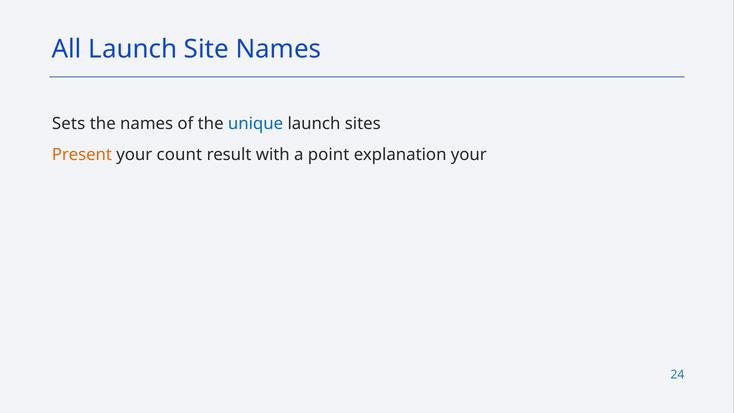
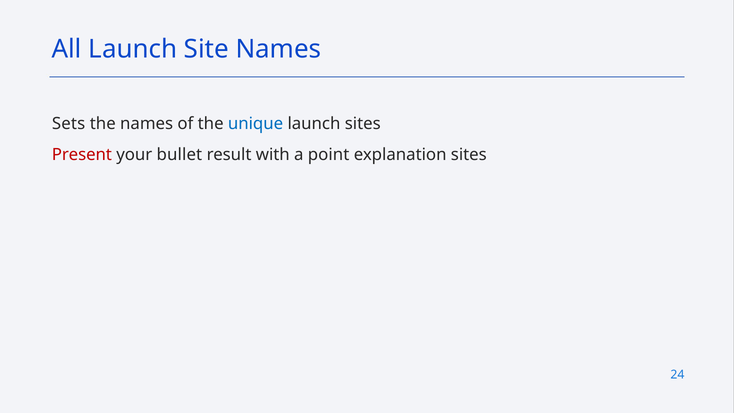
Present colour: orange -> red (82, 155)
count: count -> bullet (179, 155)
explanation your: your -> sites (469, 155)
